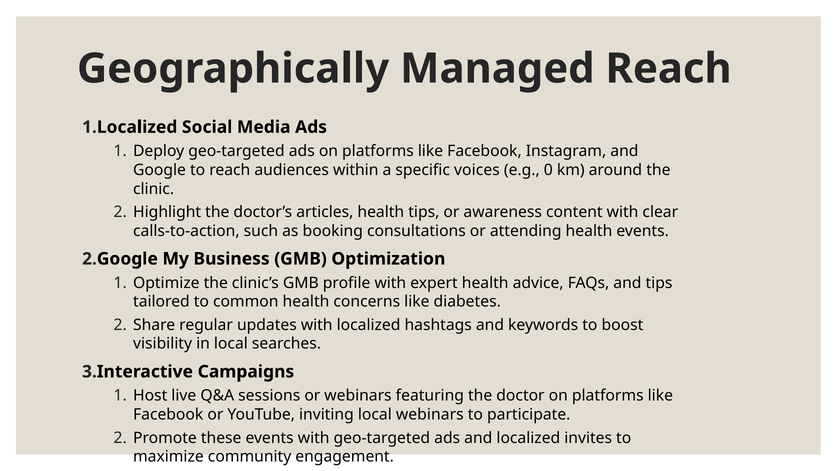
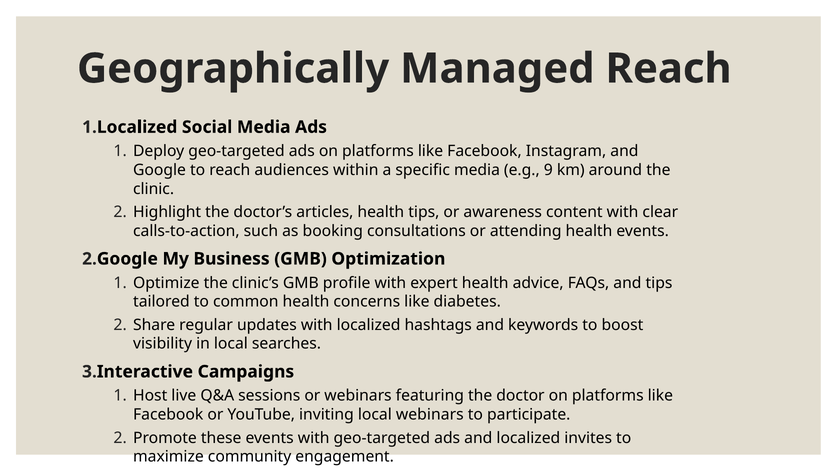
specific voices: voices -> media (477, 170)
0: 0 -> 9 (548, 170)
